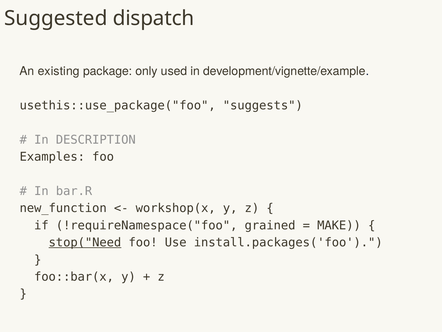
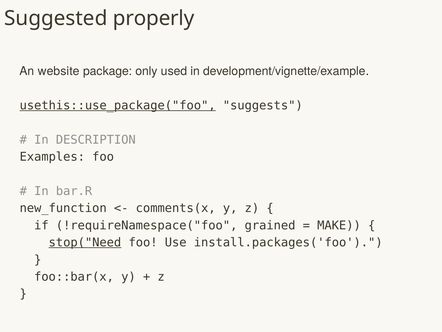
dispatch: dispatch -> properly (154, 18)
existing: existing -> website (59, 71)
usethis::use_package("foo underline: none -> present (118, 105)
workshop(x: workshop(x -> comments(x (176, 208)
